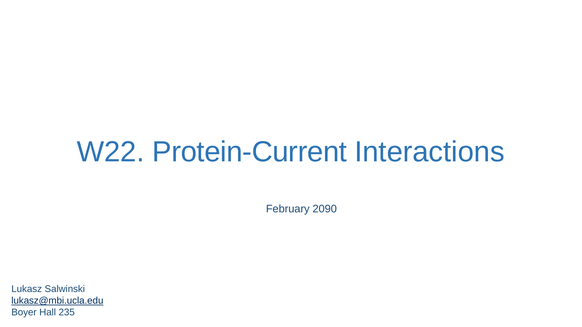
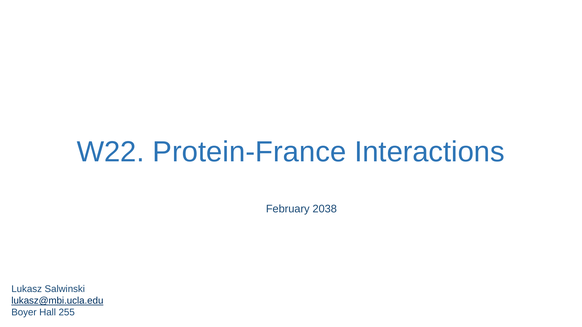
Protein-Current: Protein-Current -> Protein-France (249, 152)
2090: 2090 -> 2038 (325, 209)
235: 235 -> 255 (67, 313)
